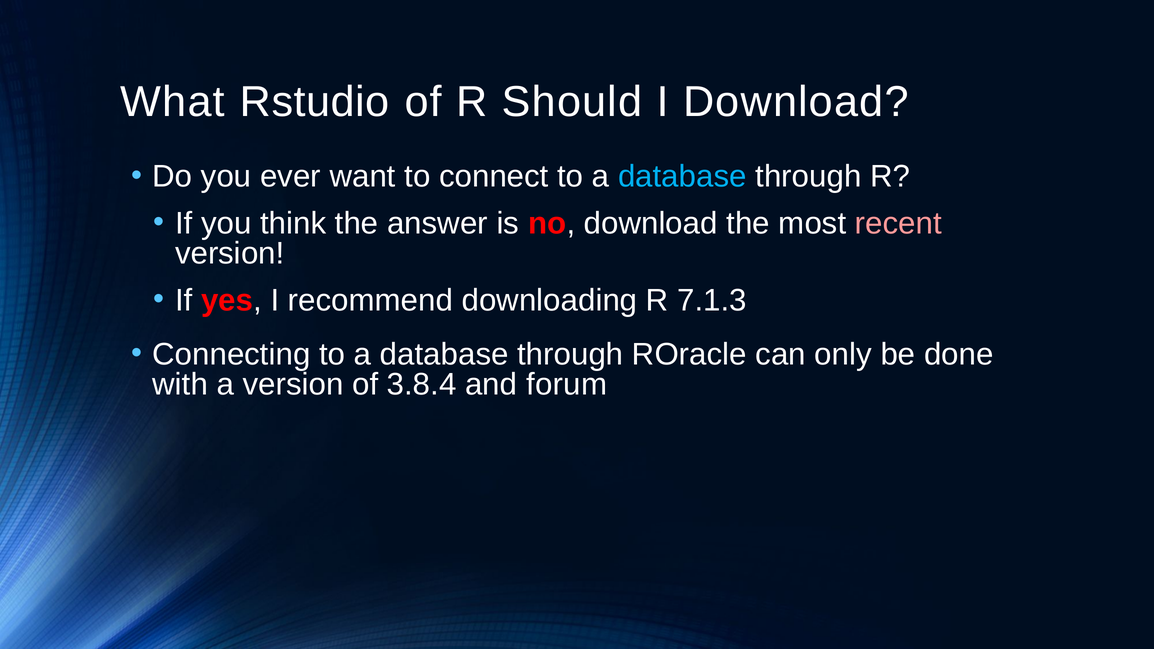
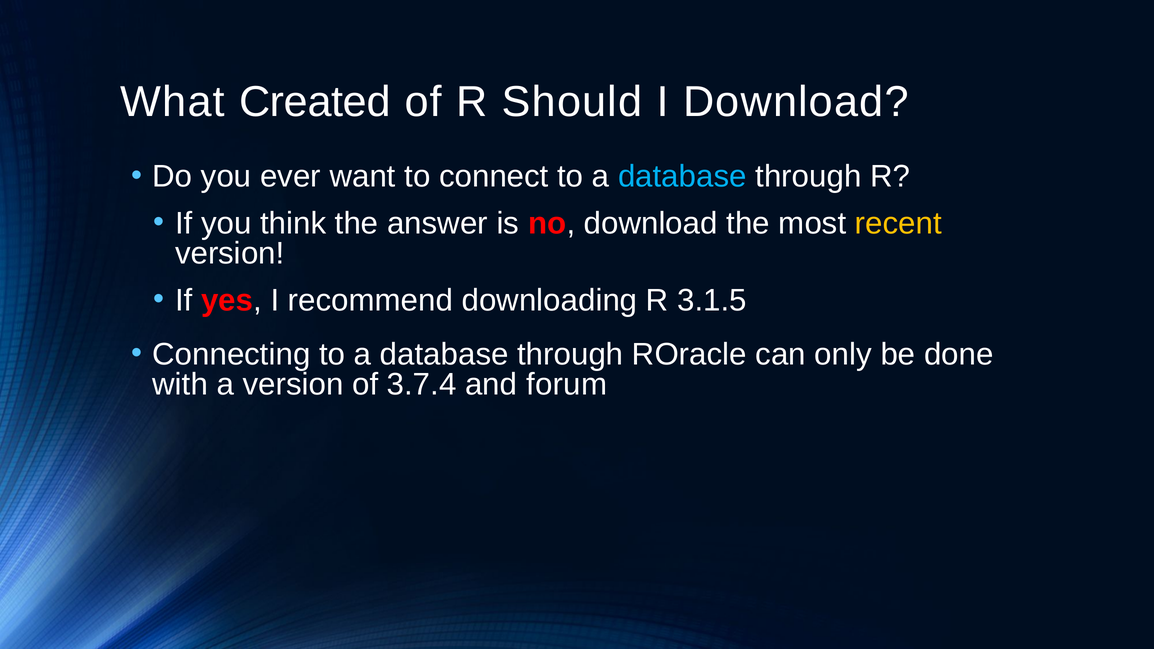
Rstudio: Rstudio -> Created (315, 102)
recent colour: pink -> yellow (898, 224)
7.1.3: 7.1.3 -> 3.1.5 (712, 300)
3.8.4: 3.8.4 -> 3.7.4 (422, 384)
